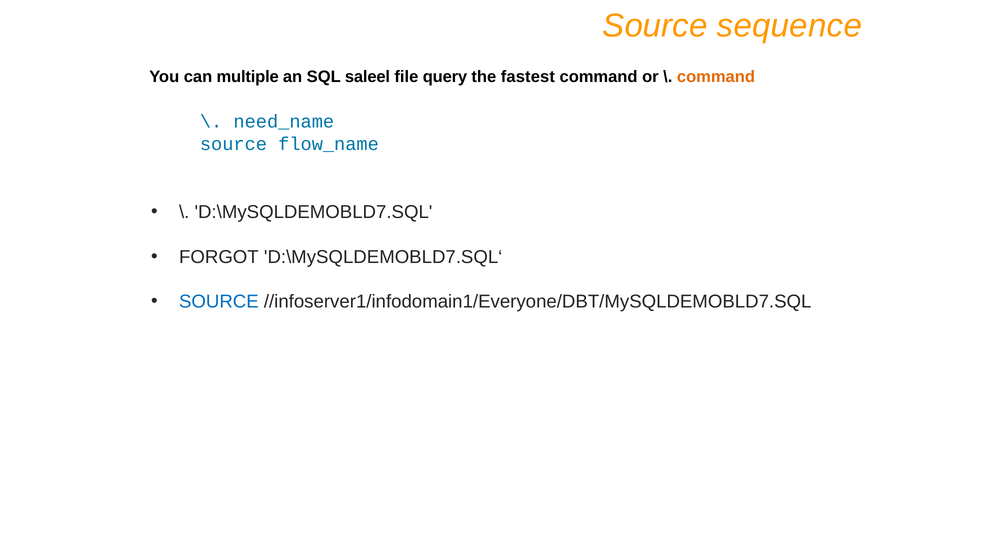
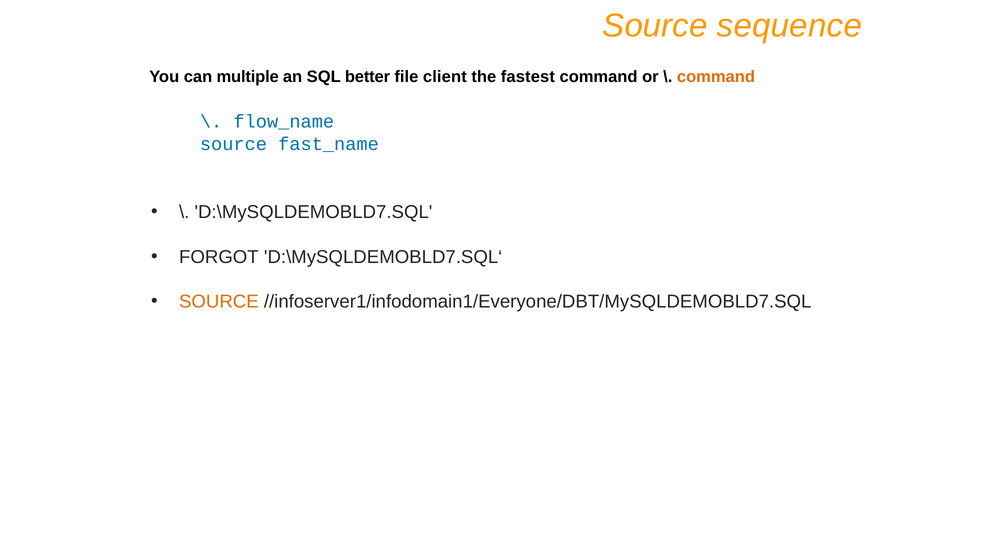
saleel: saleel -> better (367, 77)
query: query -> client (445, 77)
need_name: need_name -> flow_name (284, 122)
flow_name: flow_name -> fast_name (329, 144)
SOURCE colour: blue -> orange (219, 302)
